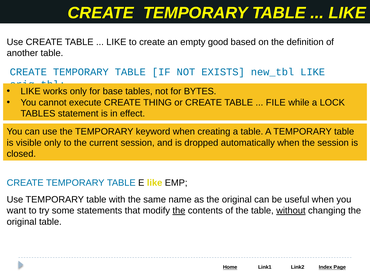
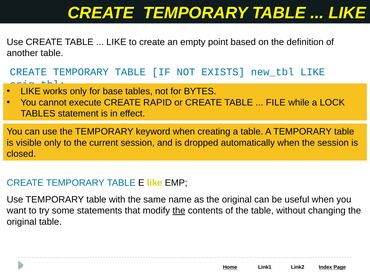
good: good -> point (218, 42)
THING: THING -> RAPID (158, 102)
without underline: present -> none (291, 210)
